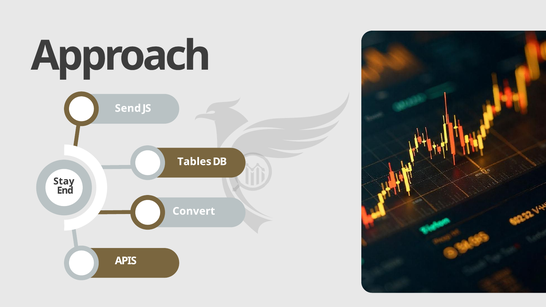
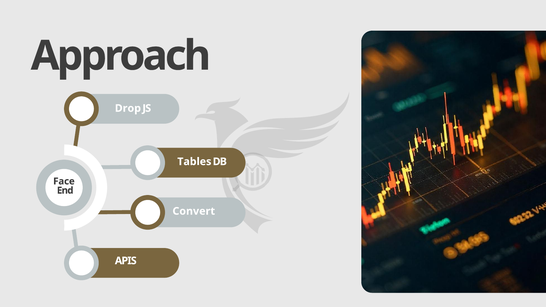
Send: Send -> Drop (128, 108)
Stay: Stay -> Face (64, 181)
